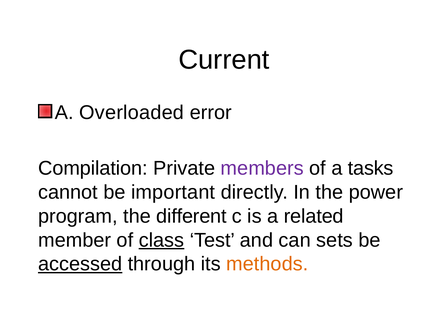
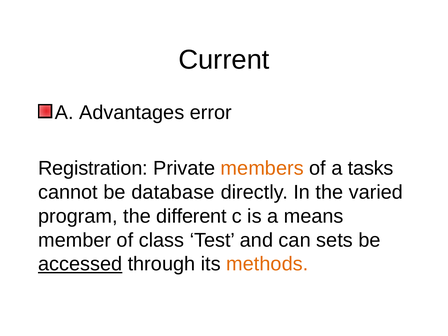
Overloaded: Overloaded -> Advantages (132, 113)
Compilation: Compilation -> Registration (93, 168)
members colour: purple -> orange (262, 168)
important: important -> database (173, 192)
power: power -> varied (376, 192)
related: related -> means (314, 216)
class underline: present -> none (162, 240)
